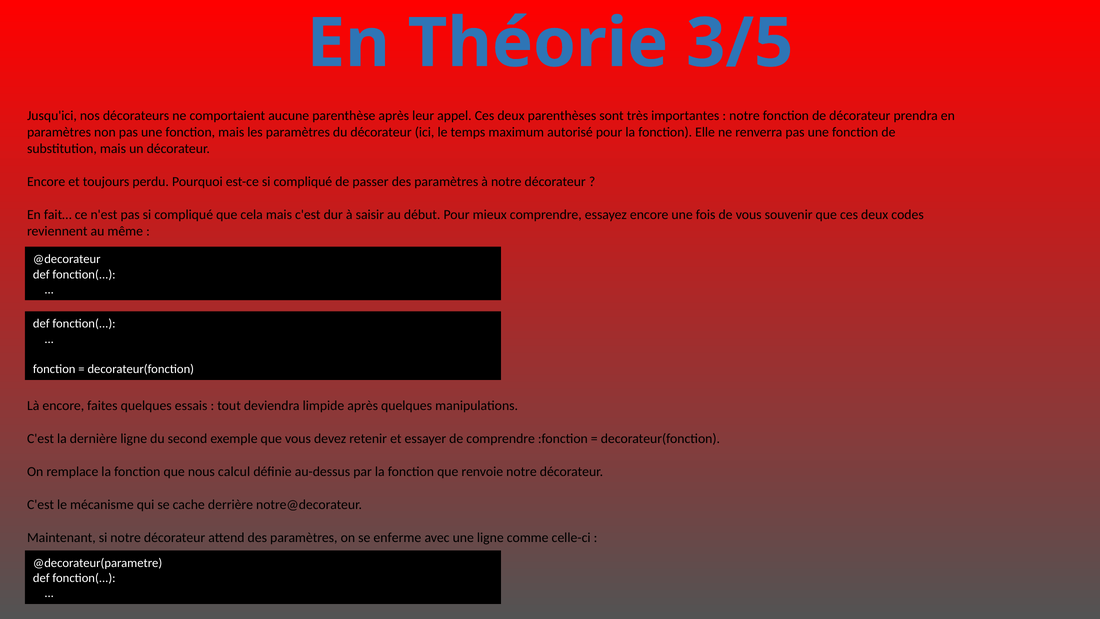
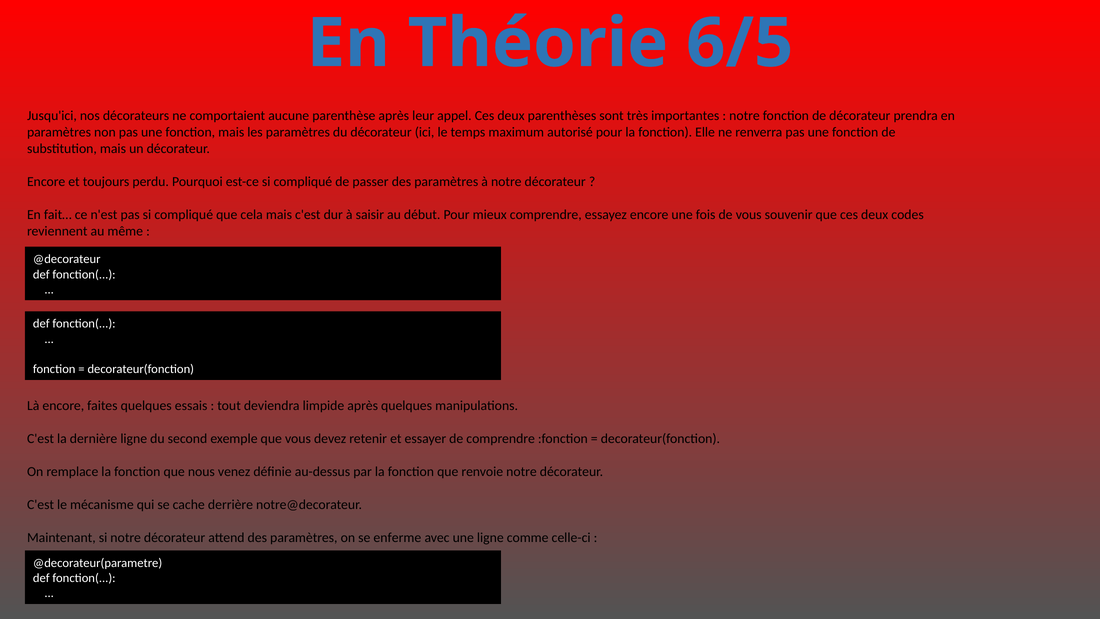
3/5: 3/5 -> 6/5 (740, 43)
calcul: calcul -> venez (234, 471)
